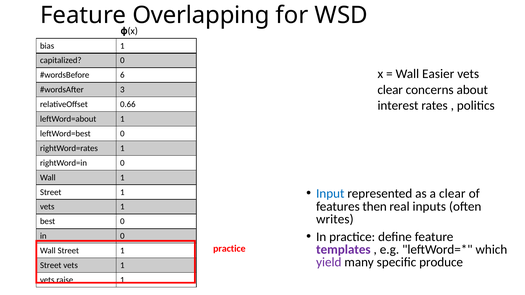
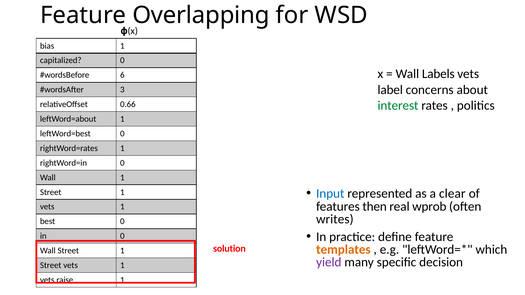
Easier: Easier -> Labels (438, 74)
clear: clear -> label (390, 90)
interest colour: black -> green (398, 106)
inputs: inputs -> wprob (429, 207)
templates colour: purple -> orange (343, 250)
practice: practice -> solution (229, 249)
produce: produce -> decision (441, 263)
